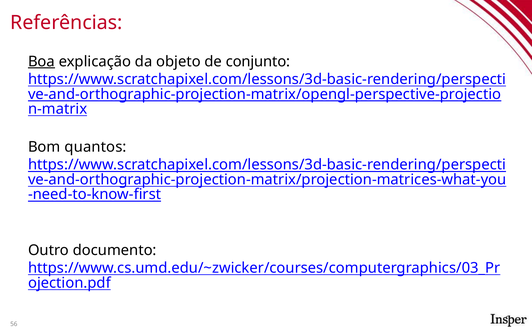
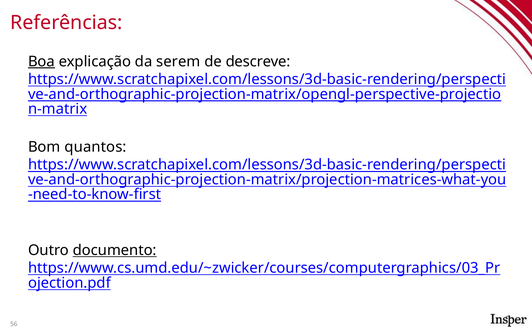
objeto: objeto -> serem (178, 61)
conjunto: conjunto -> descreve (258, 61)
documento underline: none -> present (115, 250)
